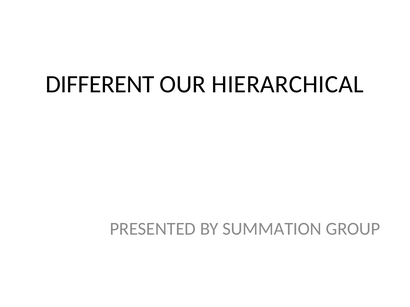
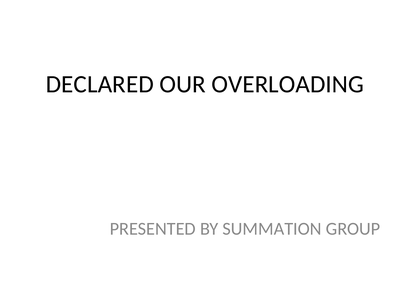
DIFFERENT: DIFFERENT -> DECLARED (100, 84)
HIERARCHICAL: HIERARCHICAL -> OVERLOADING (288, 84)
